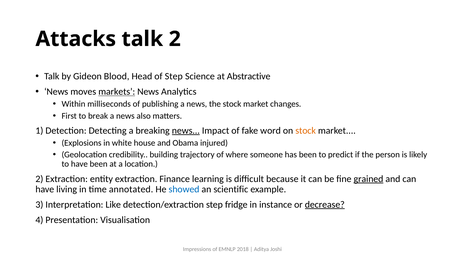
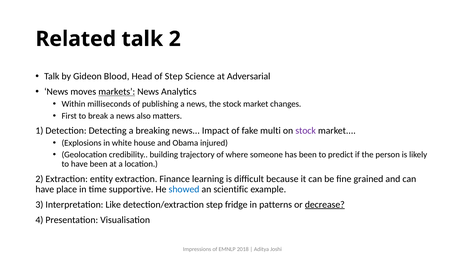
Attacks: Attacks -> Related (76, 39)
Abstractive: Abstractive -> Adversarial (249, 77)
news underline: present -> none (186, 131)
word: word -> multi (271, 131)
stock colour: orange -> purple (306, 131)
grained underline: present -> none (368, 179)
living: living -> place (67, 190)
annotated: annotated -> supportive (131, 190)
instance: instance -> patterns (276, 205)
